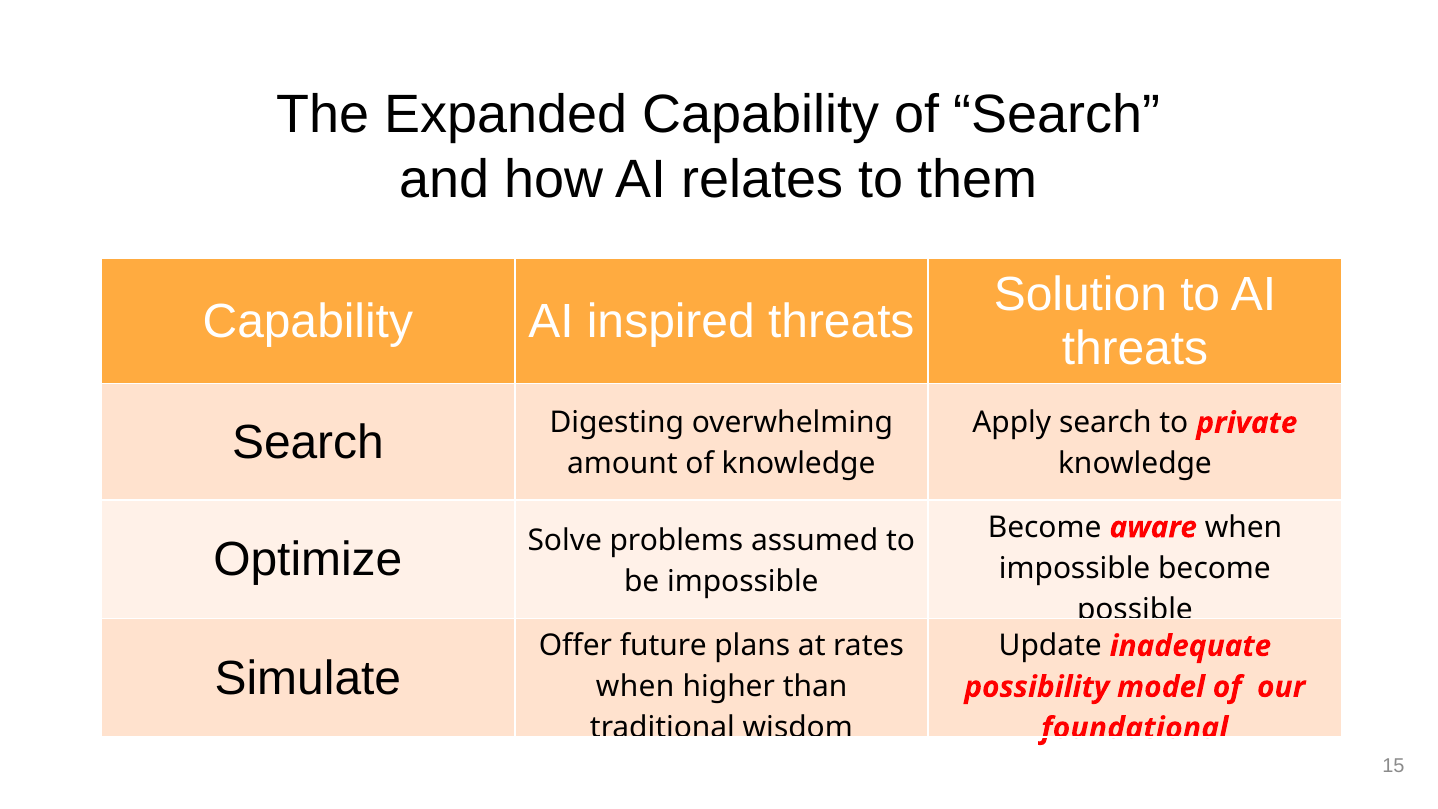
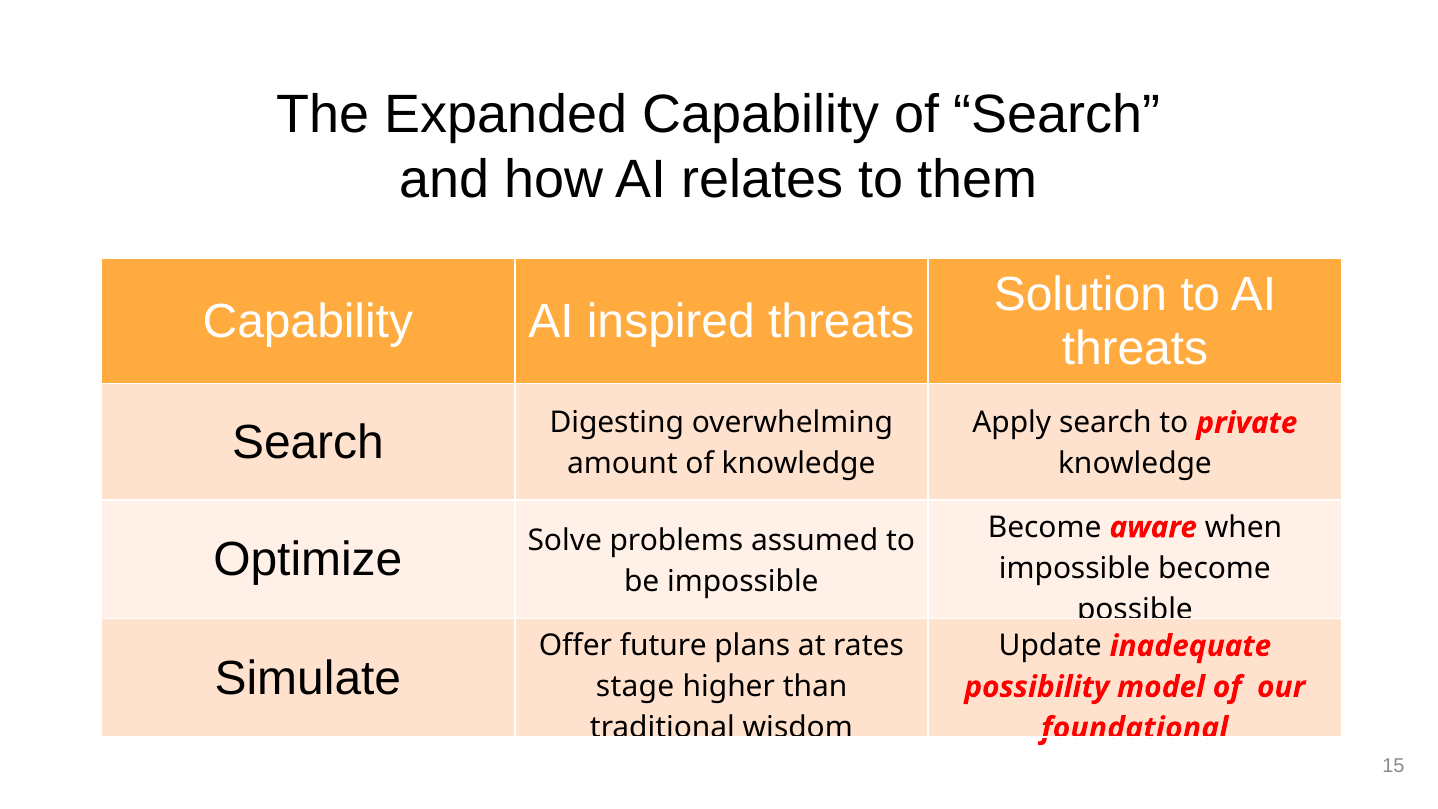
when: when -> stage (635, 687)
